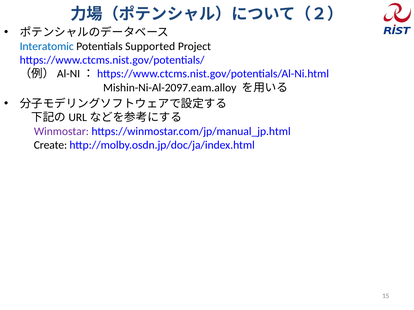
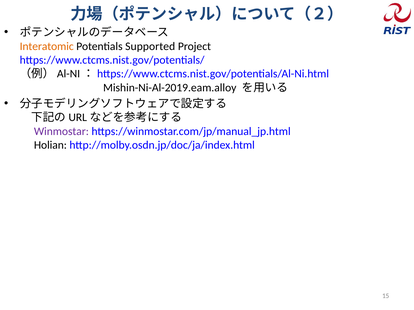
Interatomic colour: blue -> orange (47, 46)
Mishin-Ni-Al-2097.eam.alloy: Mishin-Ni-Al-2097.eam.alloy -> Mishin-Ni-Al-2019.eam.alloy (170, 88)
Create: Create -> Holian (50, 145)
